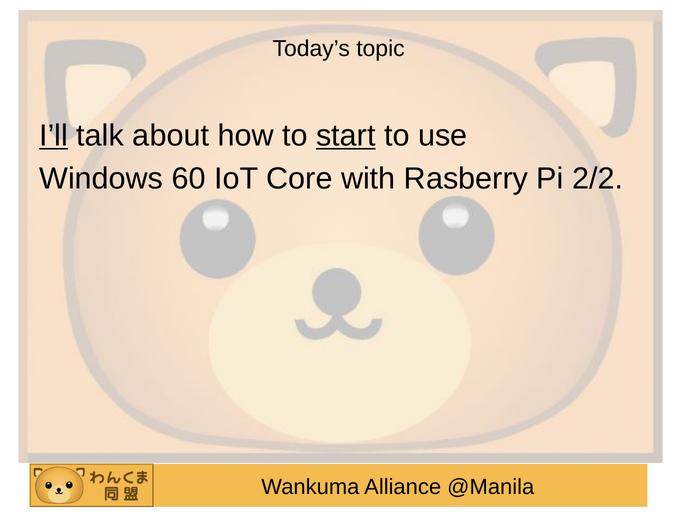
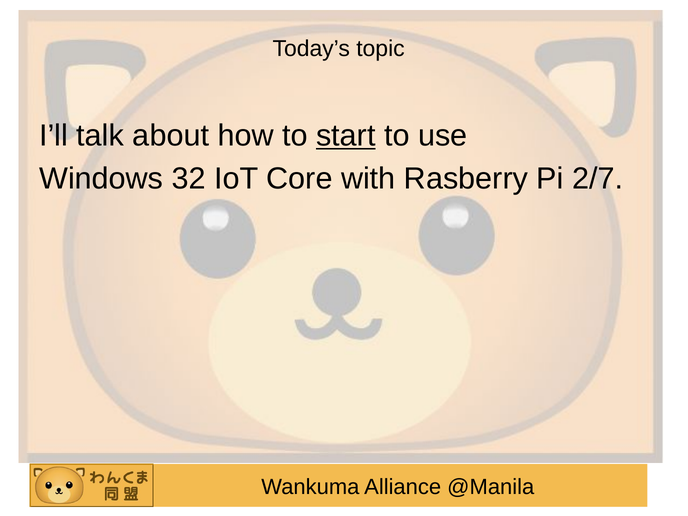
I’ll underline: present -> none (54, 136)
60: 60 -> 32 (189, 178)
2/2: 2/2 -> 2/7 (598, 178)
